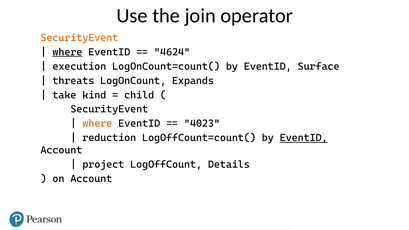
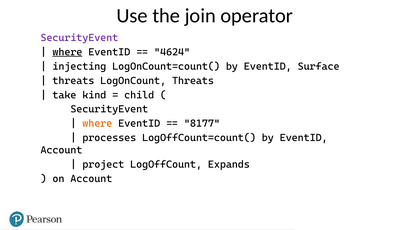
SecurityEvent colour: orange -> purple (79, 38)
execution: execution -> injecting (79, 66)
LogOnCount Expands: Expands -> Threats (193, 81)
4023: 4023 -> 8177 (202, 124)
reduction: reduction -> processes (109, 138)
EventID underline: present -> none (304, 138)
Details: Details -> Expands (229, 165)
